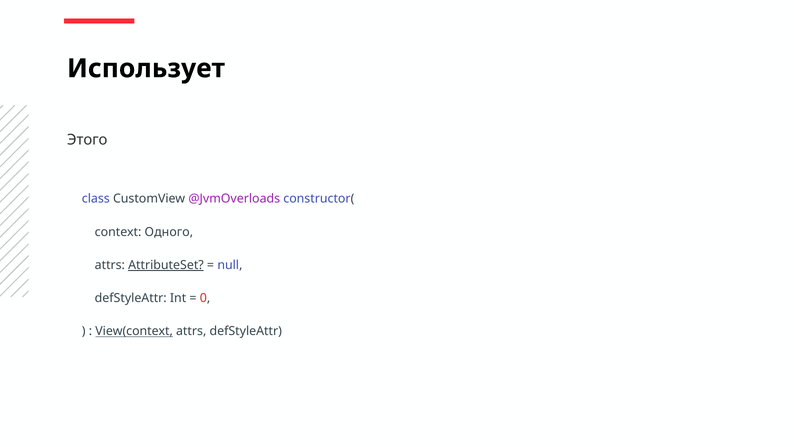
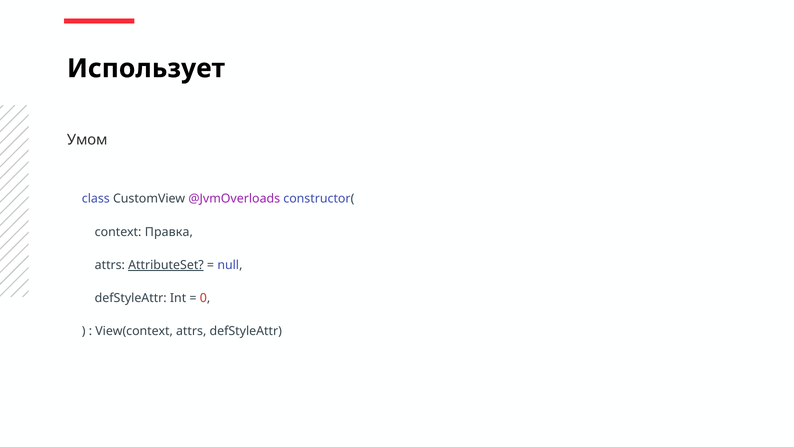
Этого: Этого -> Умом (87, 140)
Одного: Одного -> Правка (169, 232)
View(context underline: present -> none (134, 331)
